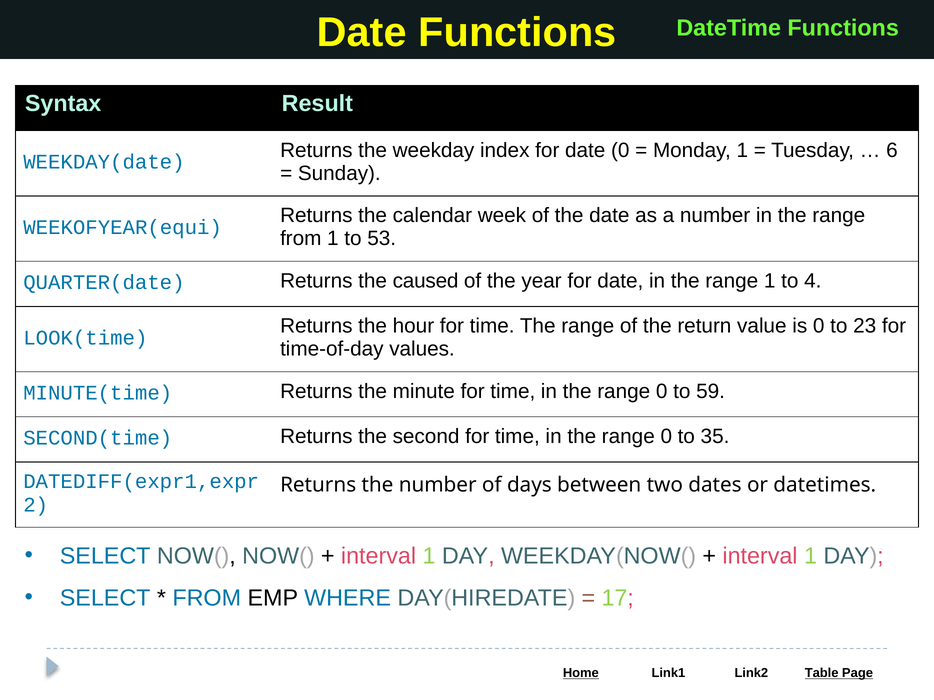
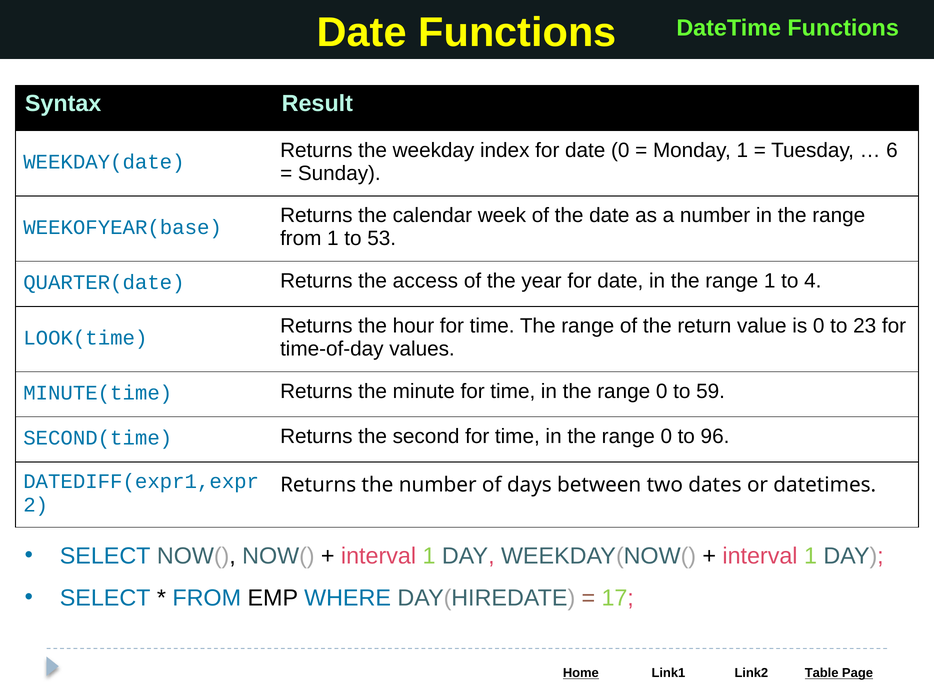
WEEKOFYEAR(equi: WEEKOFYEAR(equi -> WEEKOFYEAR(base (123, 227)
caused: caused -> access (425, 281)
35: 35 -> 96 (715, 437)
